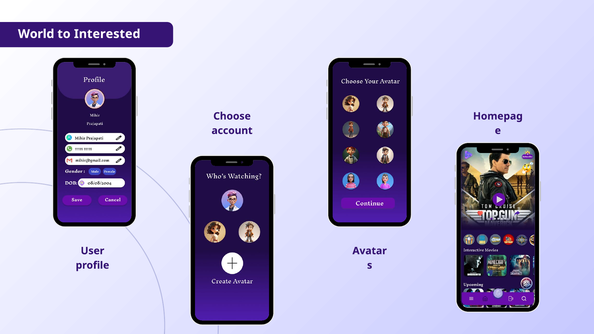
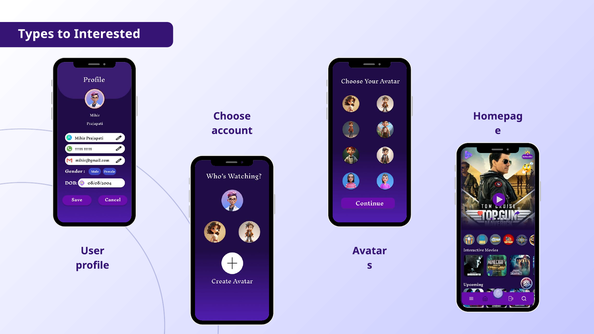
World: World -> Types (36, 34)
